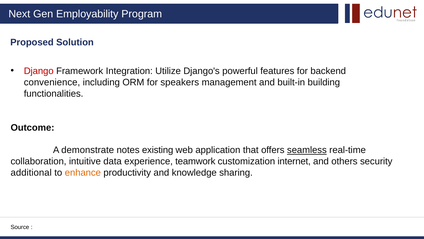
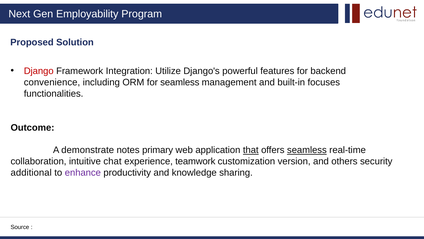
for speakers: speakers -> seamless (180, 82)
building: building -> focuses (324, 82)
existing: existing -> primary (158, 150)
that underline: none -> present (251, 150)
data: data -> chat (112, 161)
internet: internet -> version (294, 161)
enhance colour: orange -> purple (83, 173)
